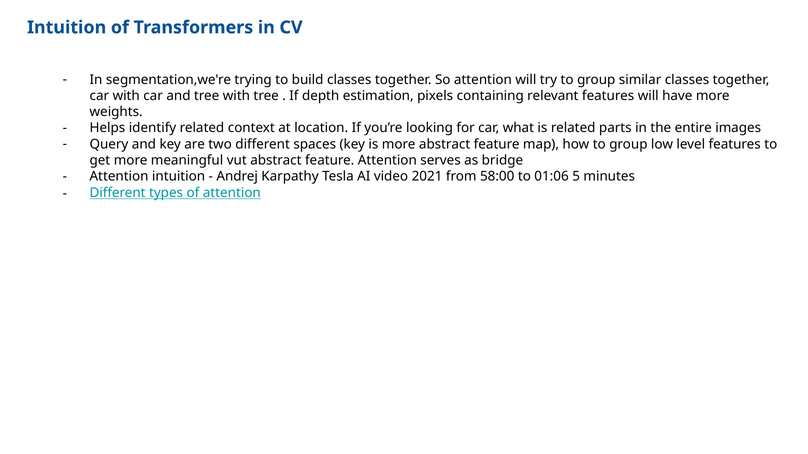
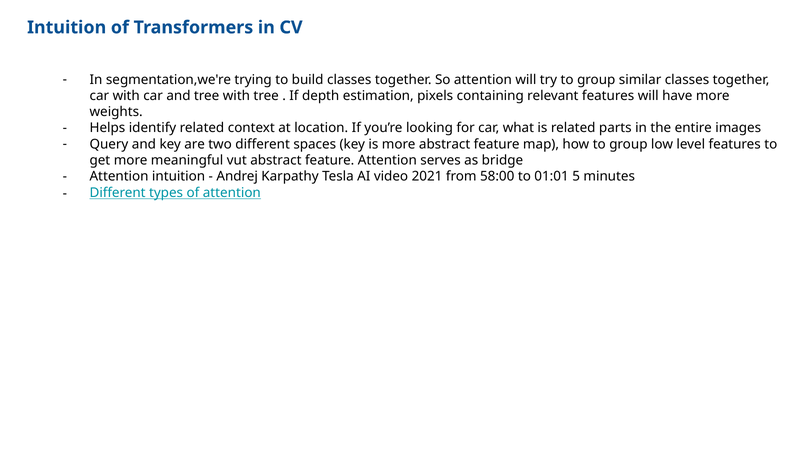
01:06: 01:06 -> 01:01 (552, 177)
